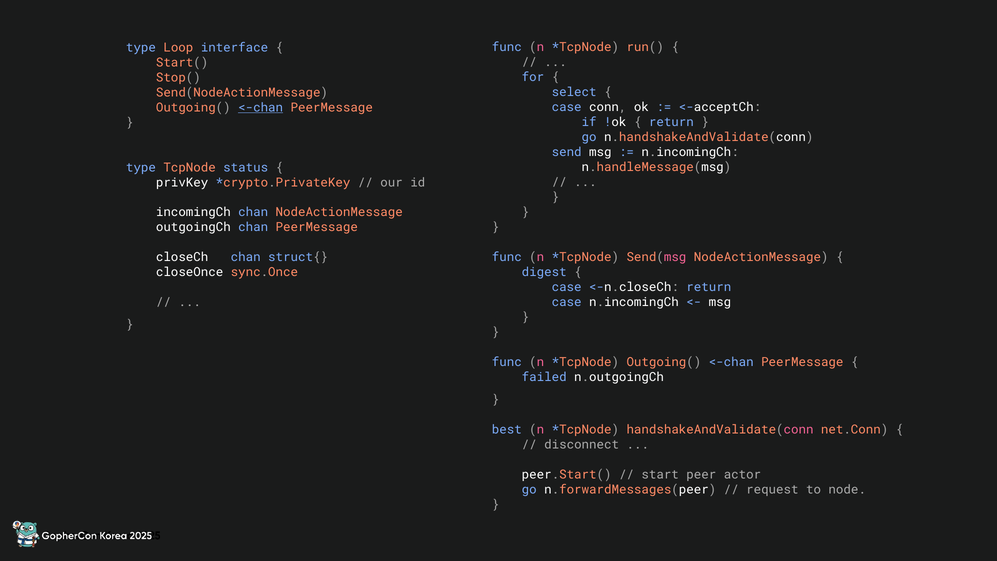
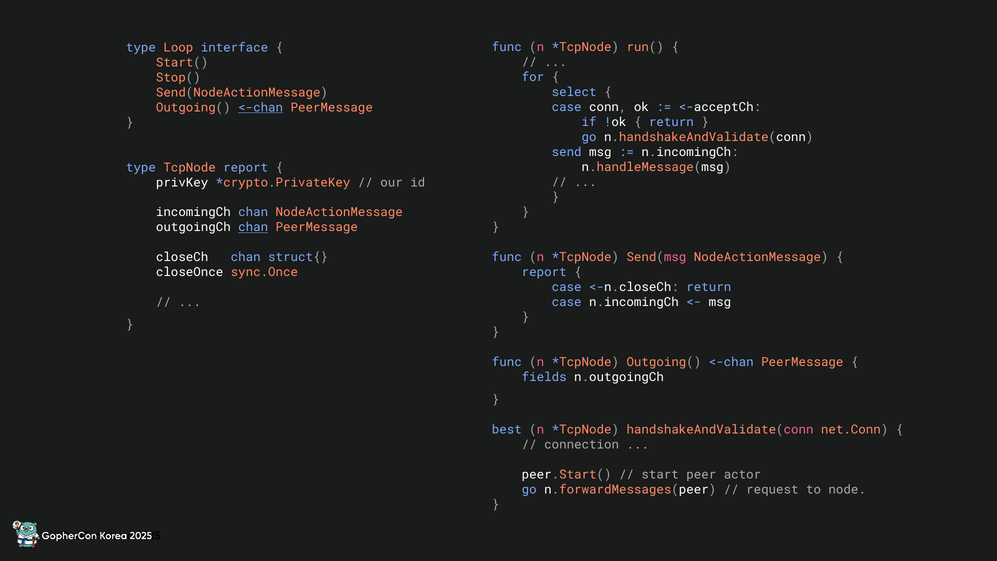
TcpNode status: status -> report (246, 167)
chan underline: none -> present (253, 227)
digest: digest -> report (544, 272)
failed: failed -> fields (544, 377)
disconnect: disconnect -> connection (582, 445)
